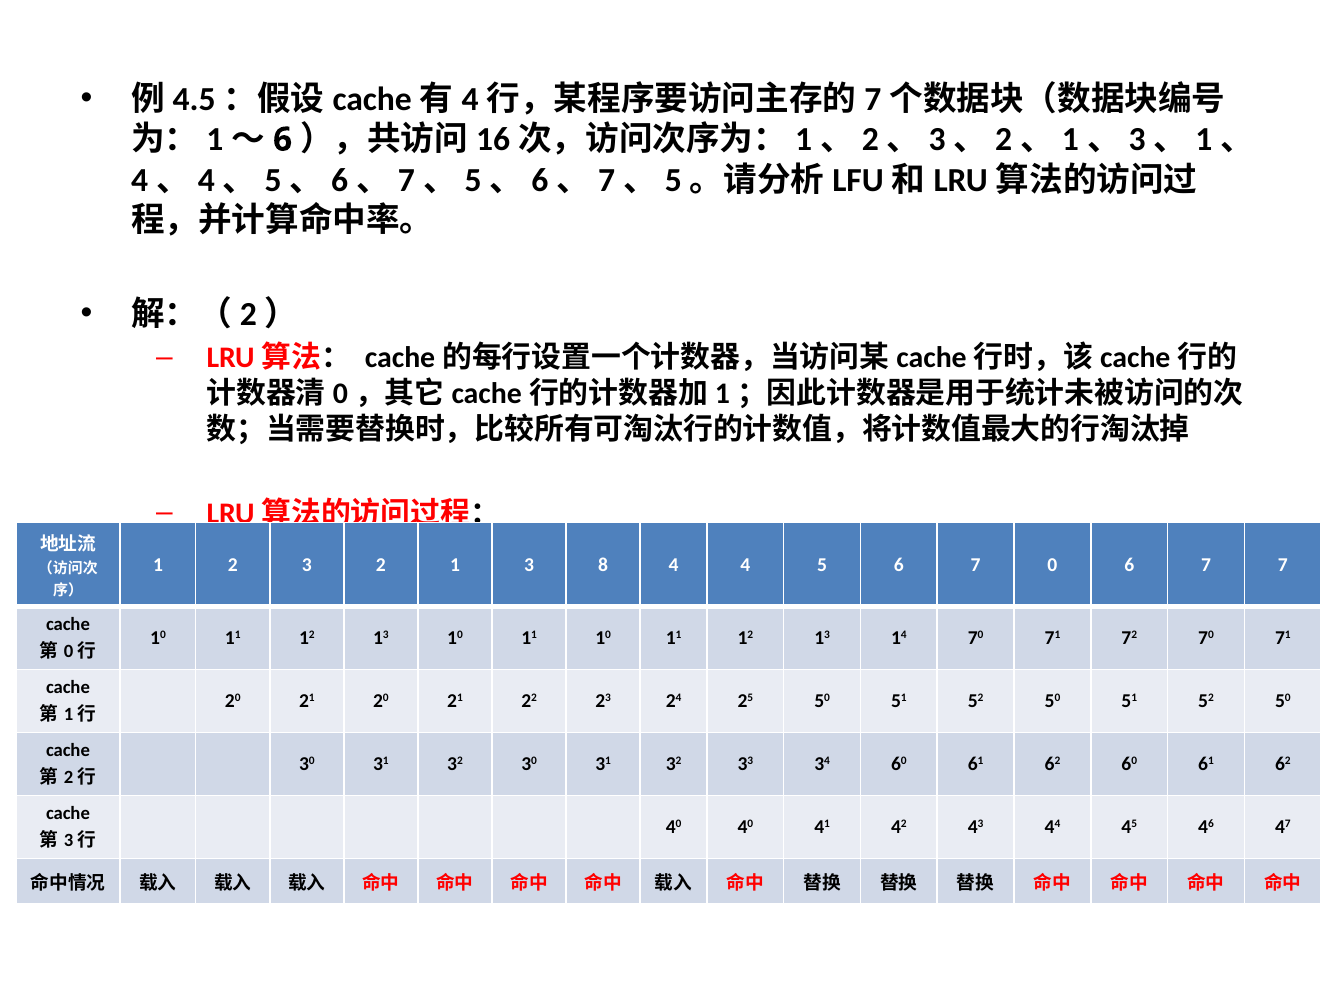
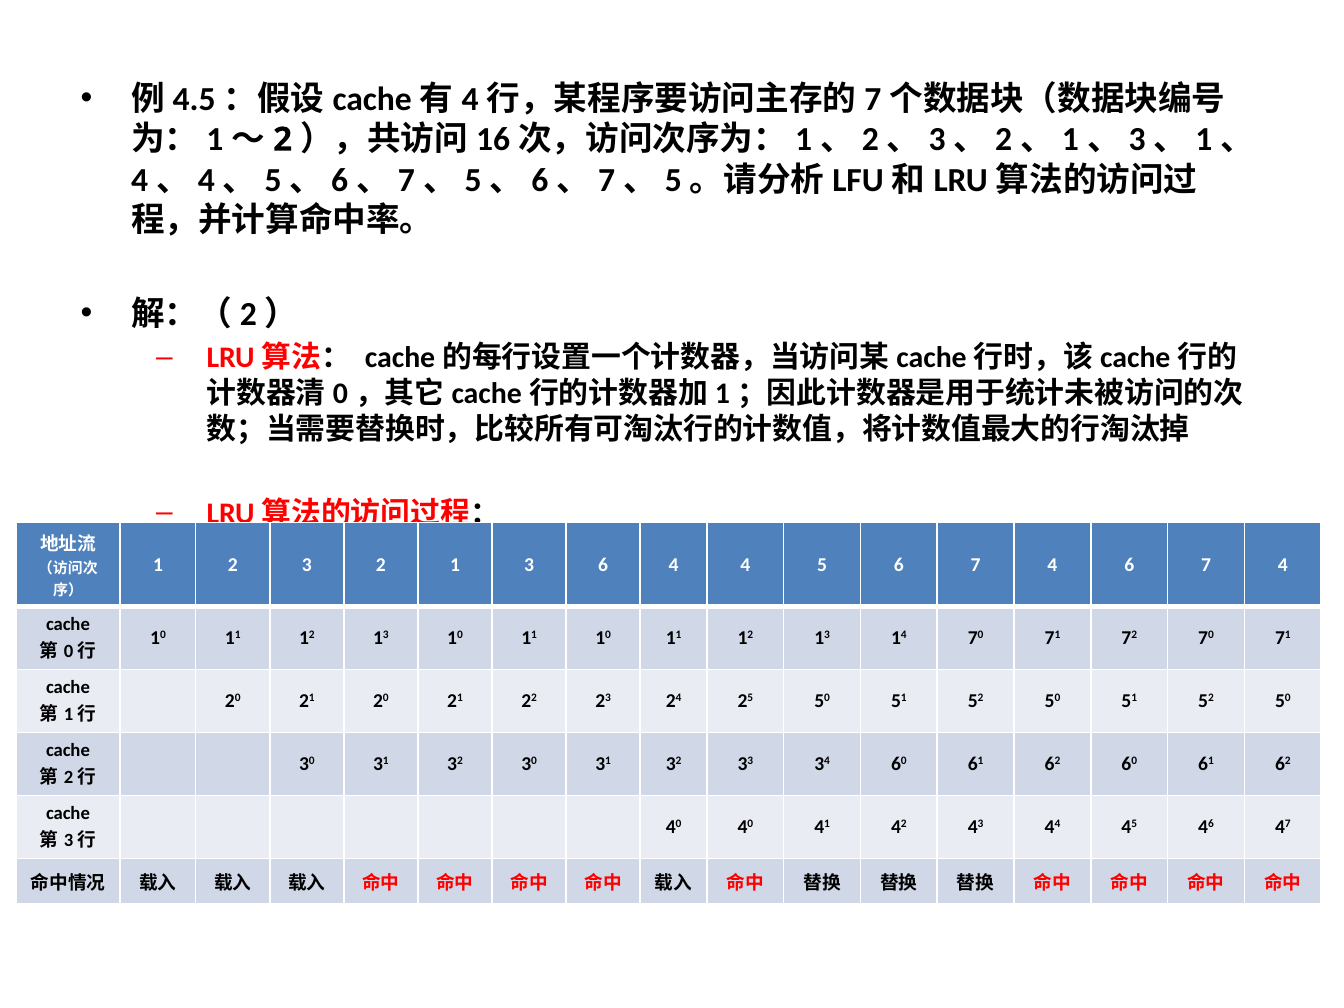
6: 6 -> 2 (283, 140)
3 8: 8 -> 6 (603, 565)
5 6 7 0: 0 -> 4 (1052, 565)
7: 7 -> 4 (1283, 565)
